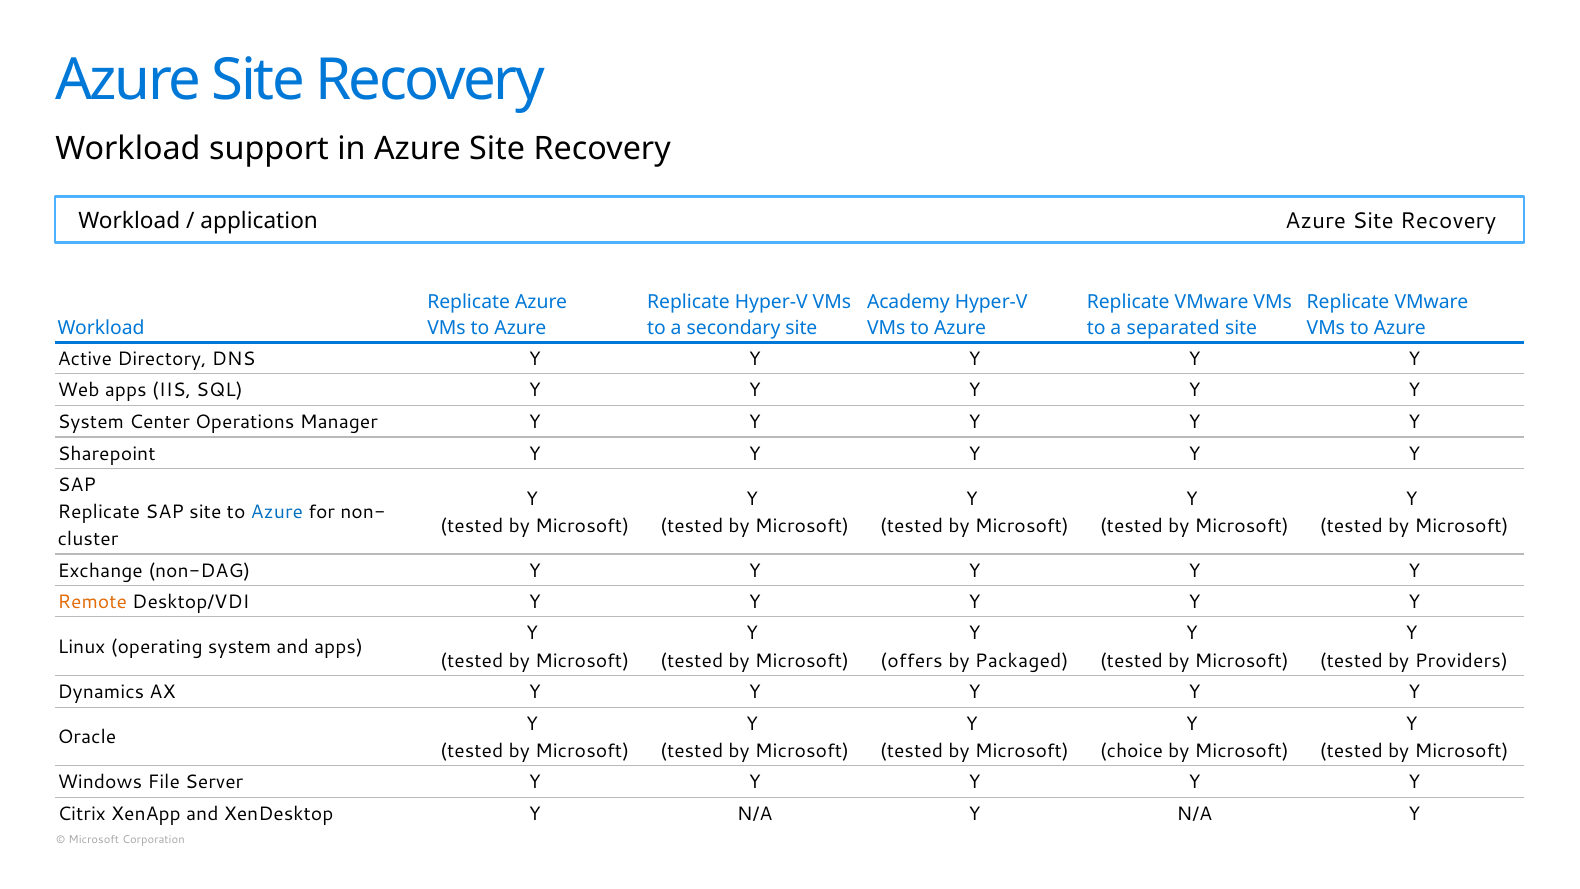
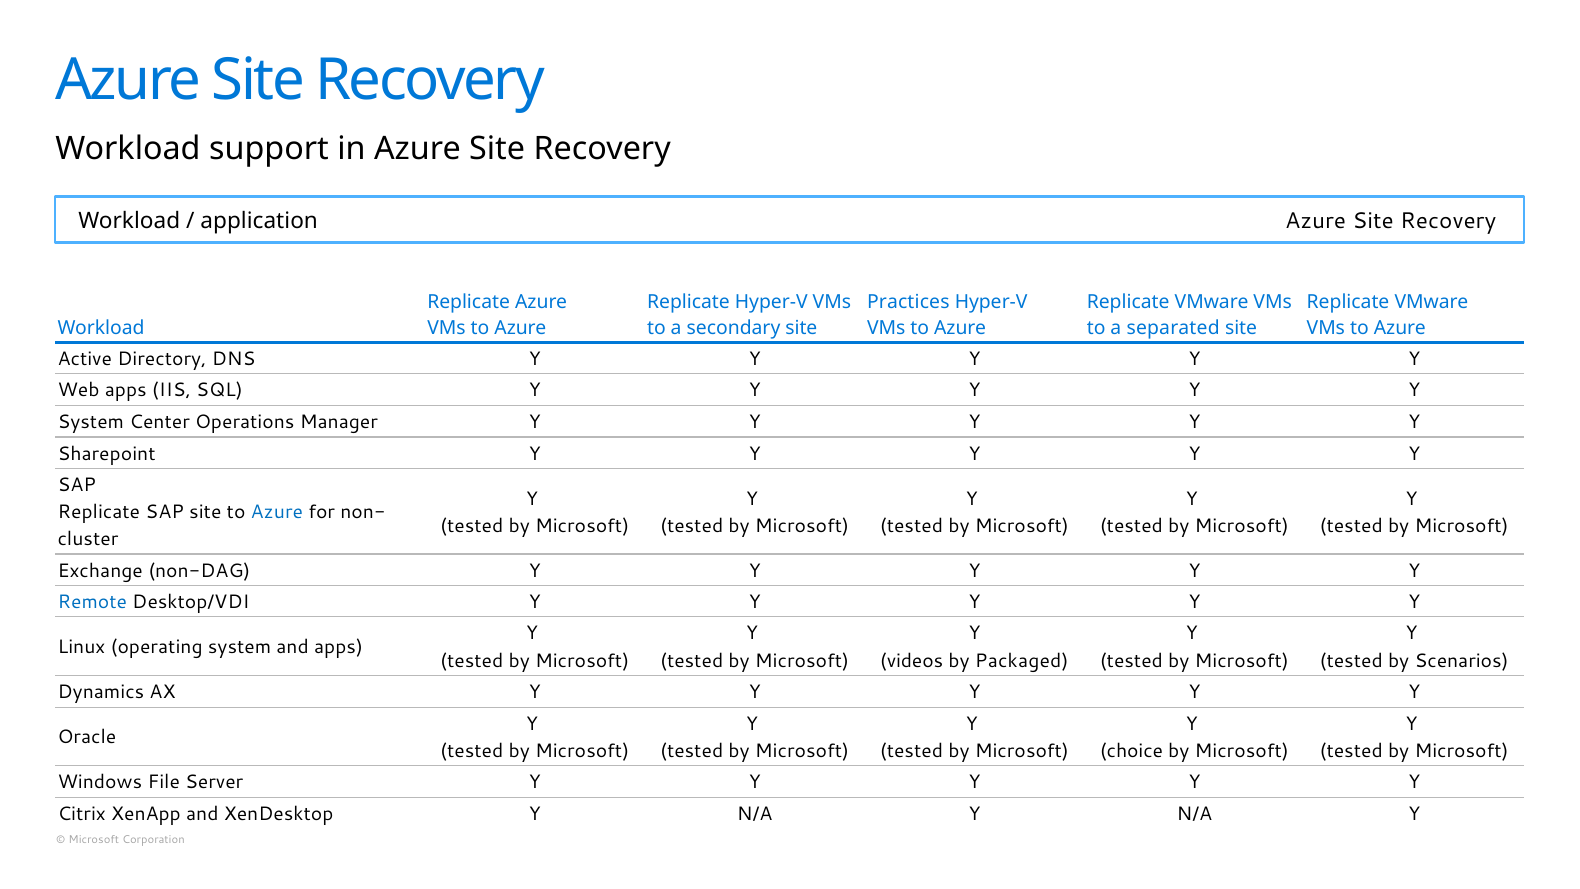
Academy: Academy -> Practices (908, 302)
Remote colour: orange -> blue (92, 602)
offers: offers -> videos (912, 661)
Providers: Providers -> Scenarios (1462, 661)
